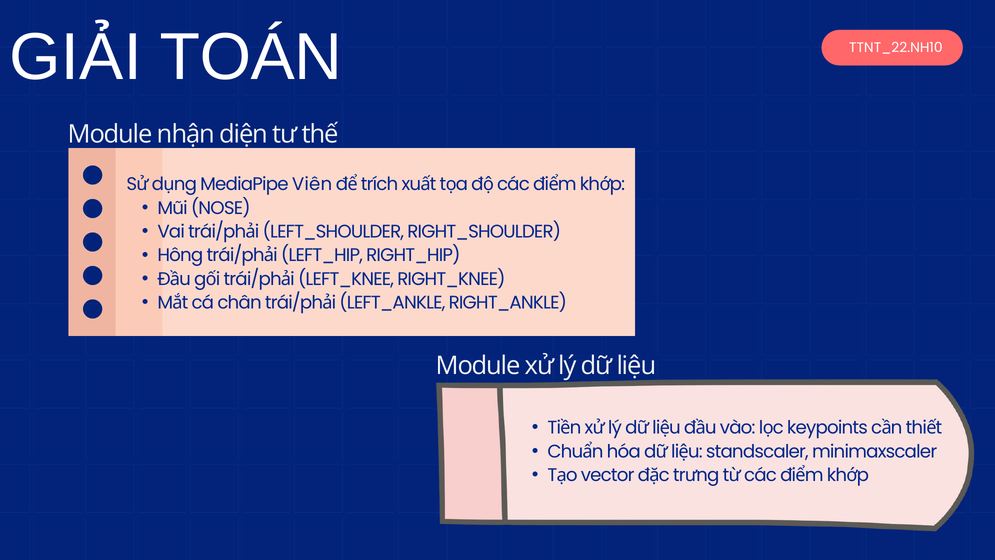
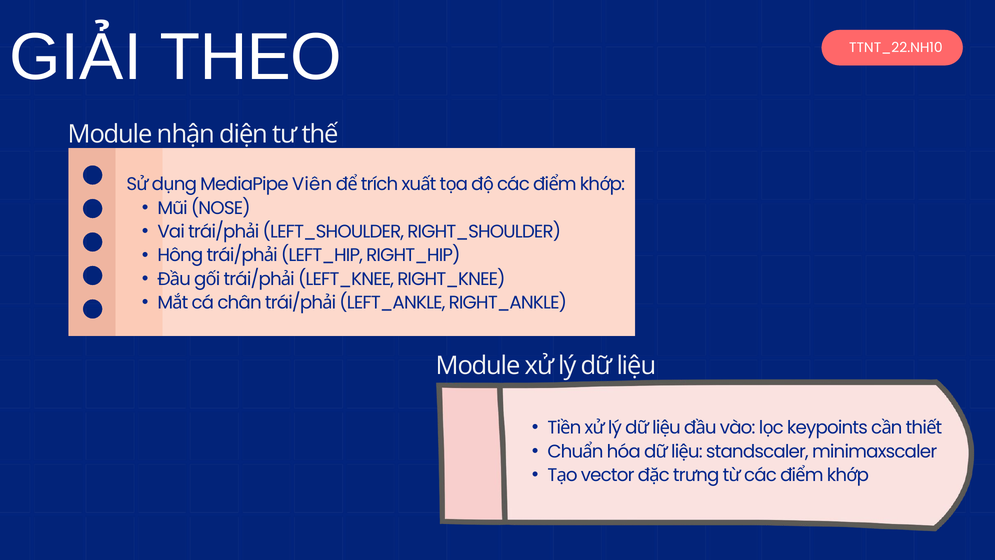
TOÁN: TOÁN -> THEO (251, 57)
